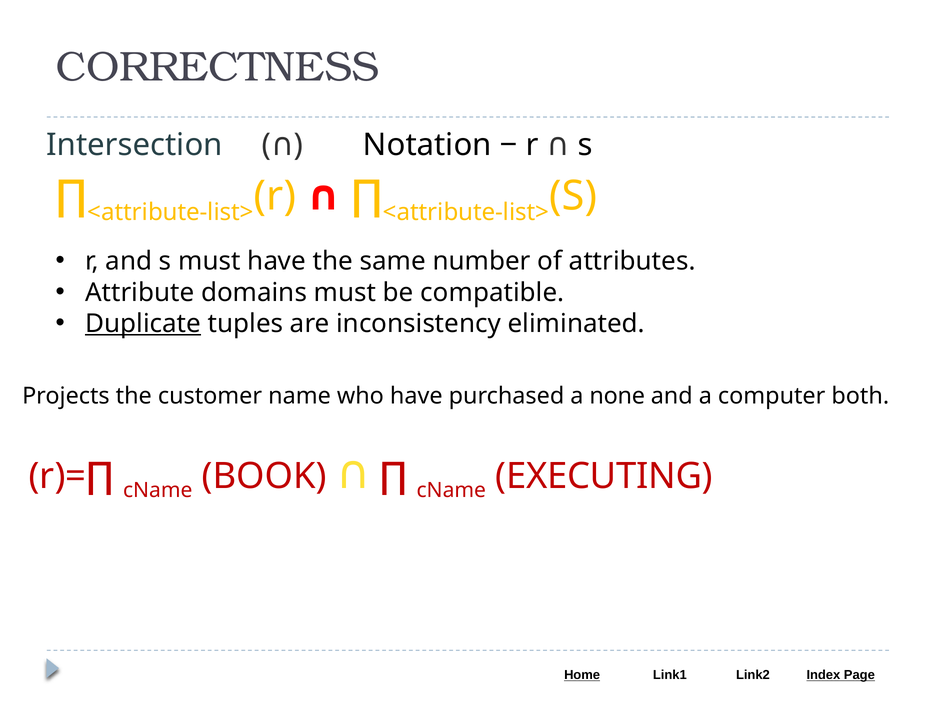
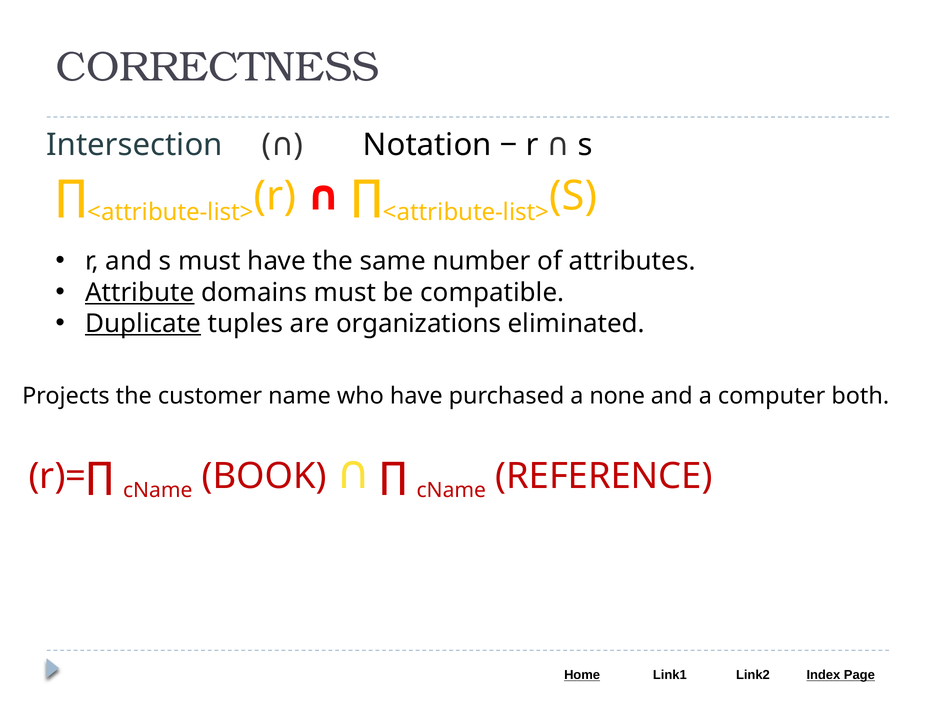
Attribute underline: none -> present (140, 292)
inconsistency: inconsistency -> organizations (419, 324)
EXECUTING: EXECUTING -> REFERENCE (604, 476)
